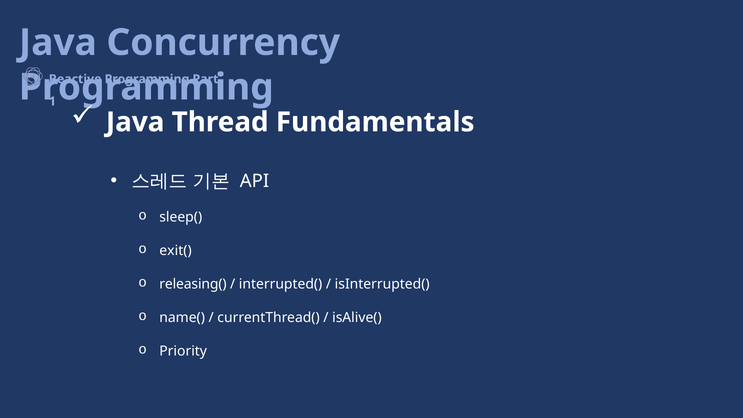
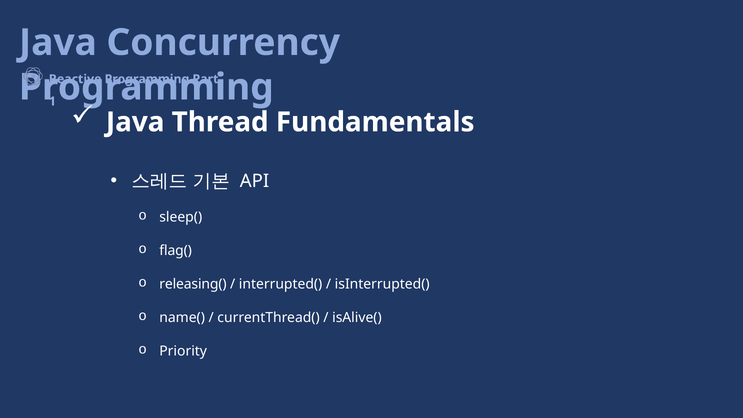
exit(: exit( -> flag( (176, 251)
